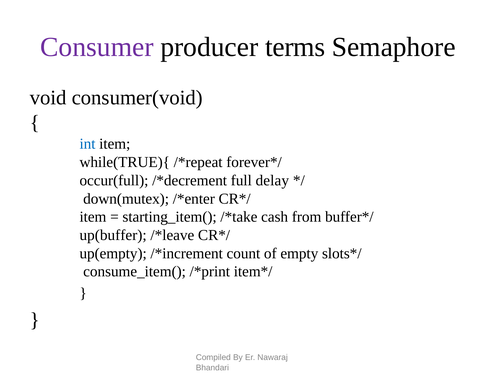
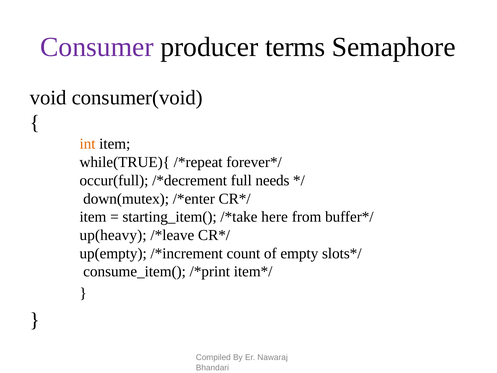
int colour: blue -> orange (87, 144)
delay: delay -> needs (272, 180)
cash: cash -> here (275, 217)
up(buffer: up(buffer -> up(heavy (113, 235)
